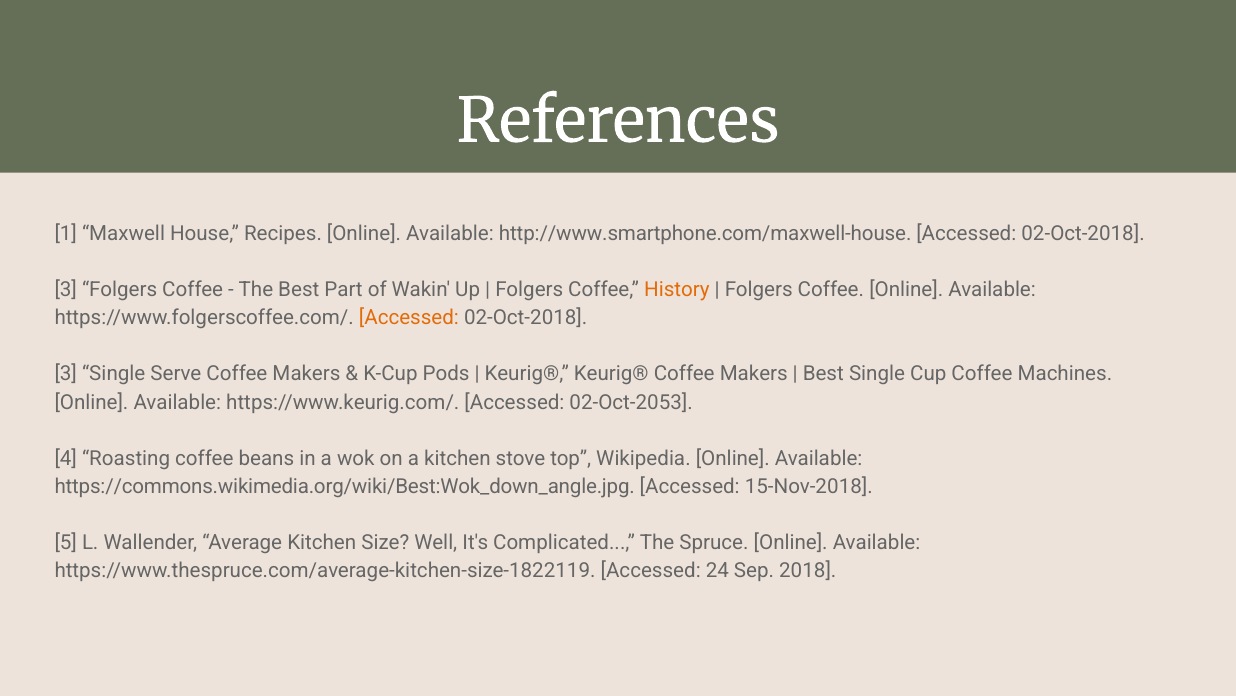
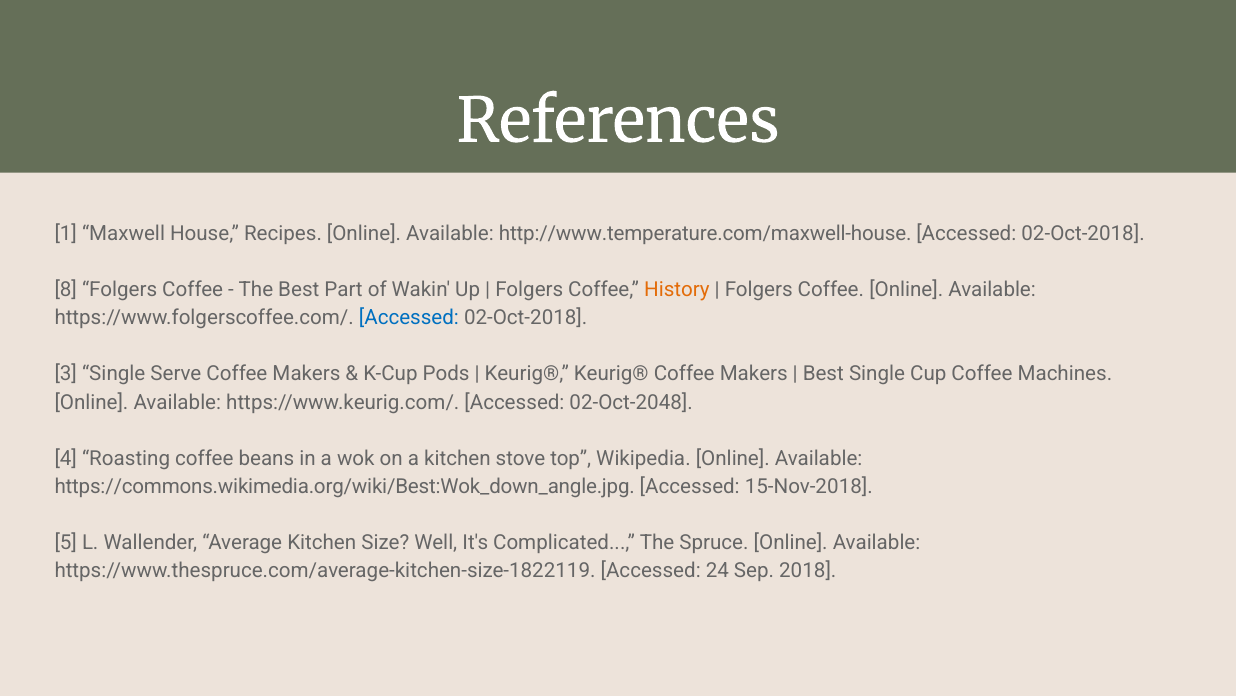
http://www.smartphone.com/maxwell-house: http://www.smartphone.com/maxwell-house -> http://www.temperature.com/maxwell-house (705, 233)
3: 3 -> 8 (66, 289)
Accessed colour: orange -> blue (409, 318)
02-Oct-2053: 02-Oct-2053 -> 02-Oct-2048 (631, 402)
